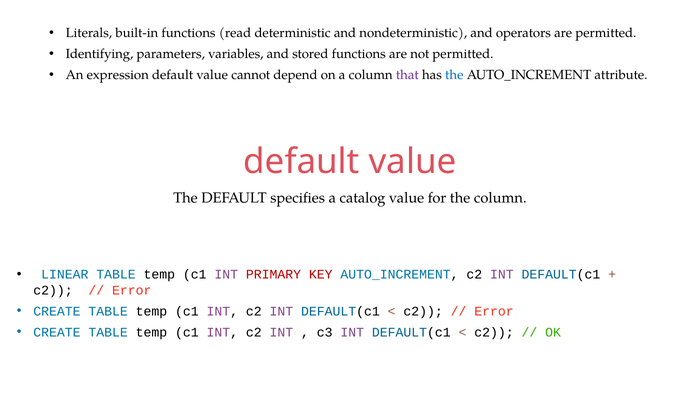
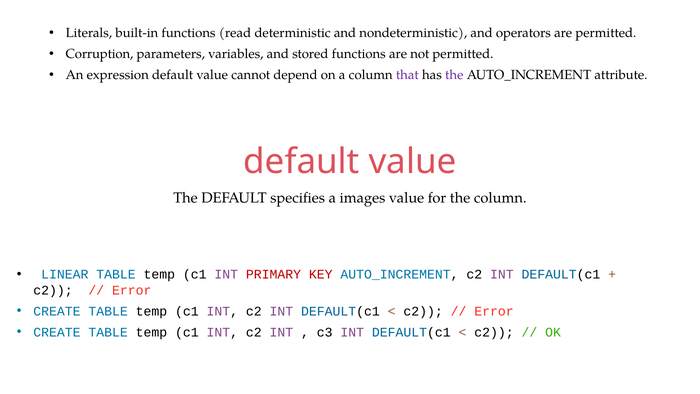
Identifying: Identifying -> Corruption (100, 54)
the colour: blue -> purple (454, 75)
catalog: catalog -> images (362, 198)
